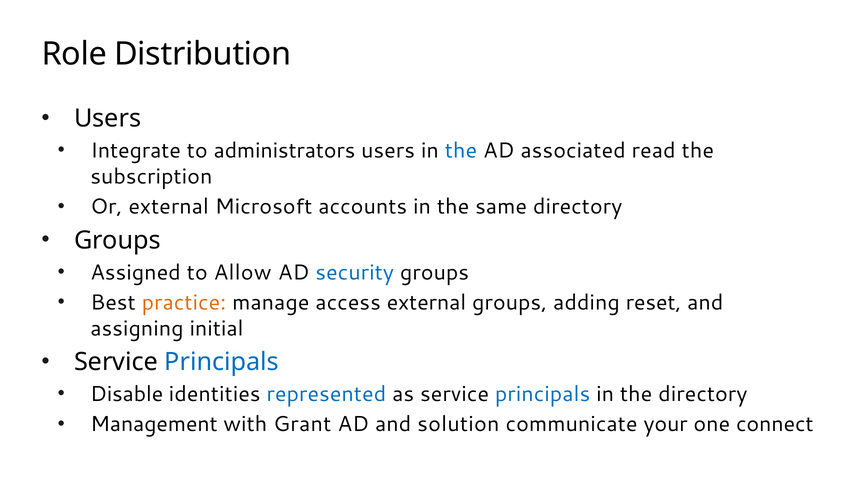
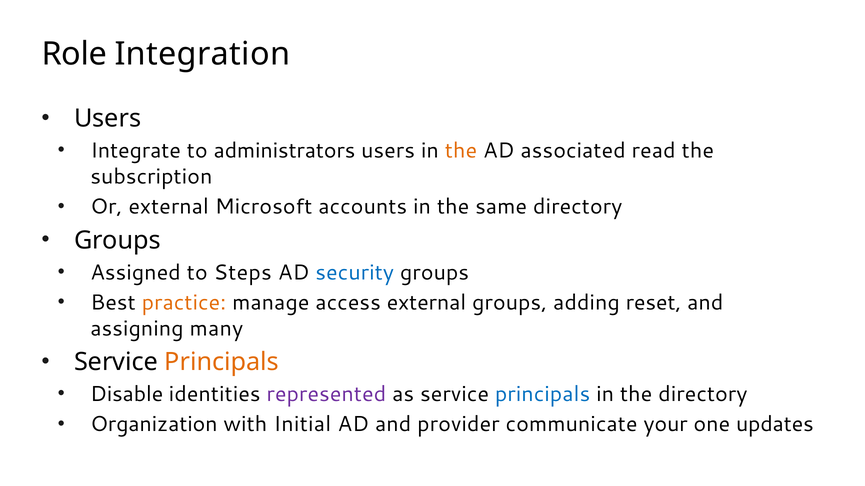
Distribution: Distribution -> Integration (202, 54)
the colour: blue -> orange (461, 151)
Allow: Allow -> Steps (243, 273)
initial: initial -> many (216, 329)
Principals colour: blue -> orange (222, 362)
represented colour: blue -> purple (326, 395)
Management: Management -> Organization (154, 425)
Grant: Grant -> Initial (302, 425)
solution: solution -> provider (458, 425)
connect: connect -> updates (775, 425)
